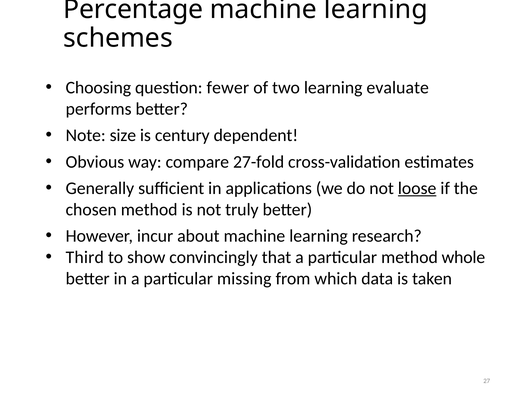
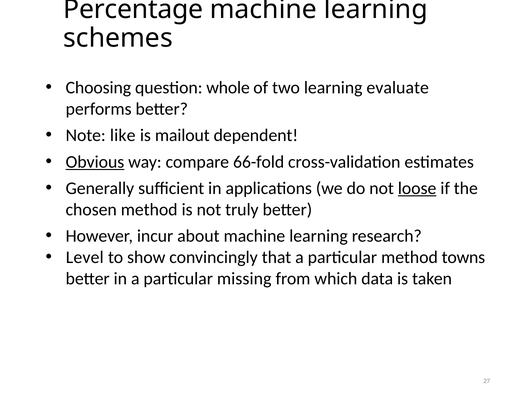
fewer: fewer -> whole (228, 88)
size: size -> like (123, 135)
century: century -> mailout (182, 135)
Obvious underline: none -> present (95, 162)
27-fold: 27-fold -> 66-fold (259, 162)
Third: Third -> Level (85, 257)
whole: whole -> towns (463, 257)
